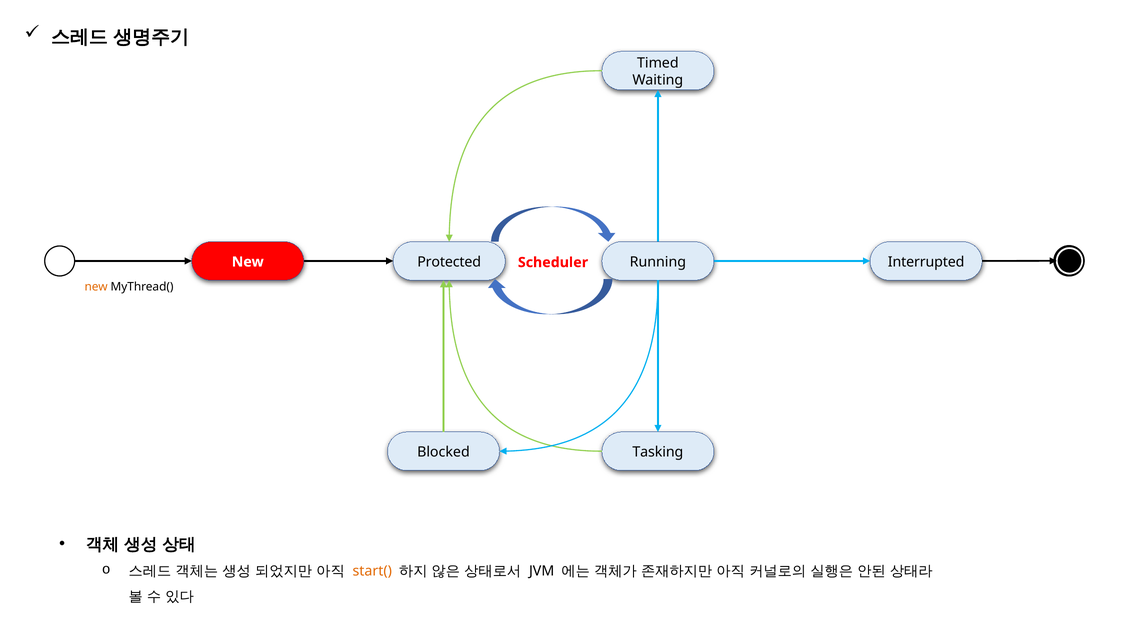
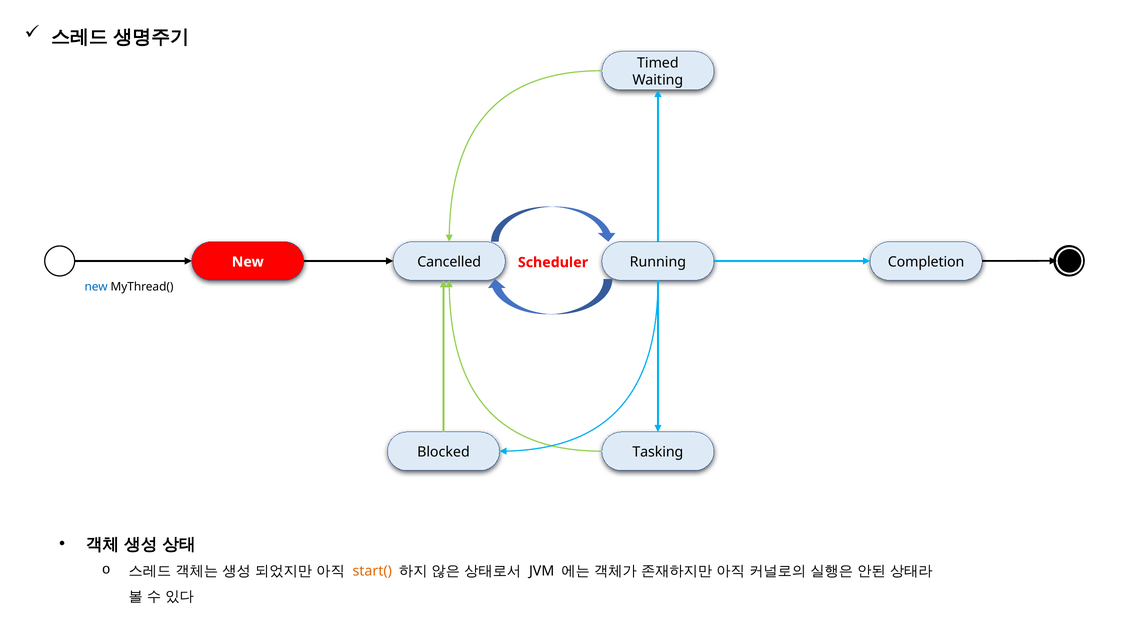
Interrupted: Interrupted -> Completion (926, 262)
Protected: Protected -> Cancelled (449, 262)
new colour: orange -> blue (96, 287)
